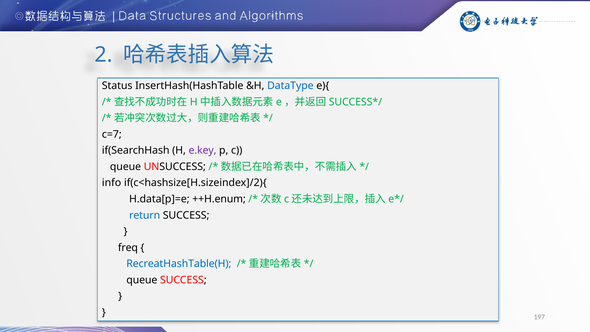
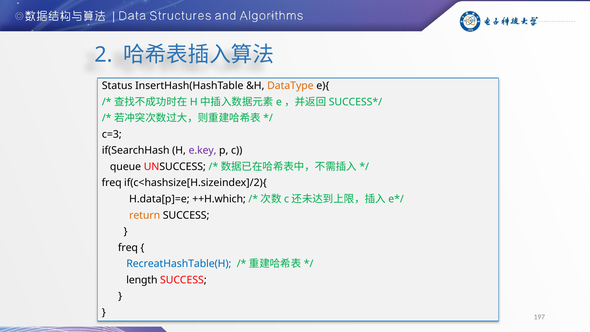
DataType colour: blue -> orange (290, 86)
c=7: c=7 -> c=3 (112, 134)
info: info -> freq (112, 183)
++H.enum: ++H.enum -> ++H.which (219, 199)
return colour: blue -> orange (145, 215)
queue: queue -> length (142, 280)
